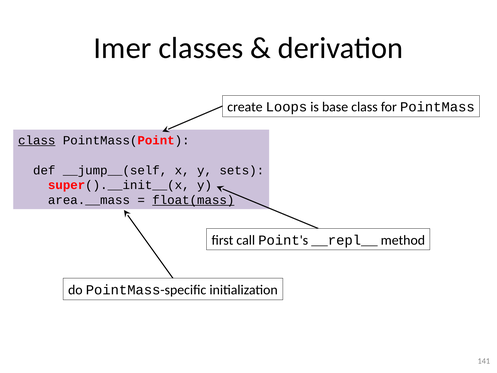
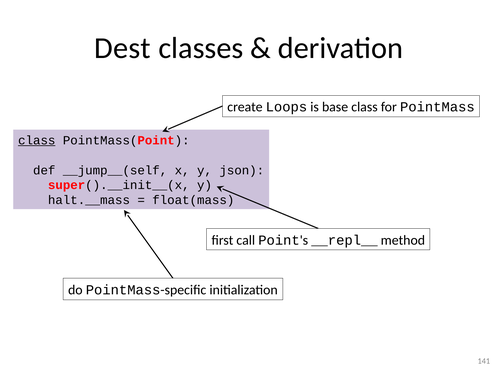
Imer: Imer -> Dest (122, 48)
sets: sets -> json (242, 170)
area.__mass: area.__mass -> halt.__mass (89, 200)
float(mass underline: present -> none (193, 200)
